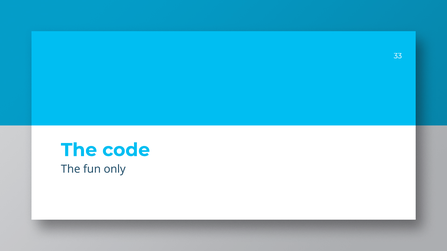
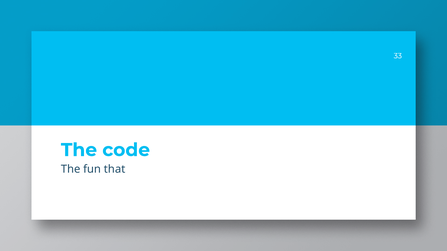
only: only -> that (115, 169)
